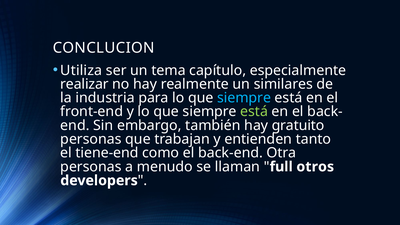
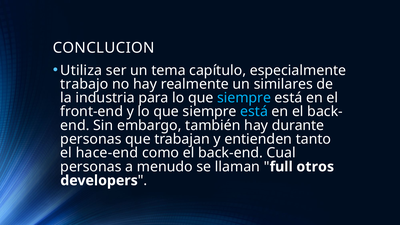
realizar: realizar -> trabajo (84, 84)
está colour: light green -> light blue (254, 112)
gratuito: gratuito -> durante (298, 125)
tiene-end: tiene-end -> hace-end (107, 153)
Otra: Otra -> Cual (281, 153)
